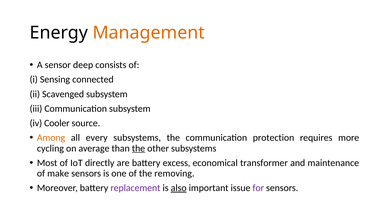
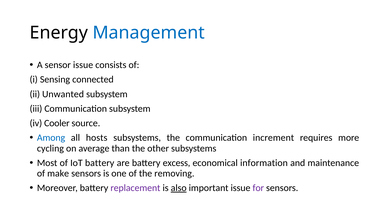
Management colour: orange -> blue (149, 33)
sensor deep: deep -> issue (83, 65)
Scavenged: Scavenged -> Unwanted (63, 94)
Among colour: orange -> blue (51, 138)
every: every -> hosts (97, 138)
protection: protection -> increment (273, 138)
the underline: present -> none (138, 148)
IoT directly: directly -> battery (100, 163)
transformer: transformer -> information (264, 163)
